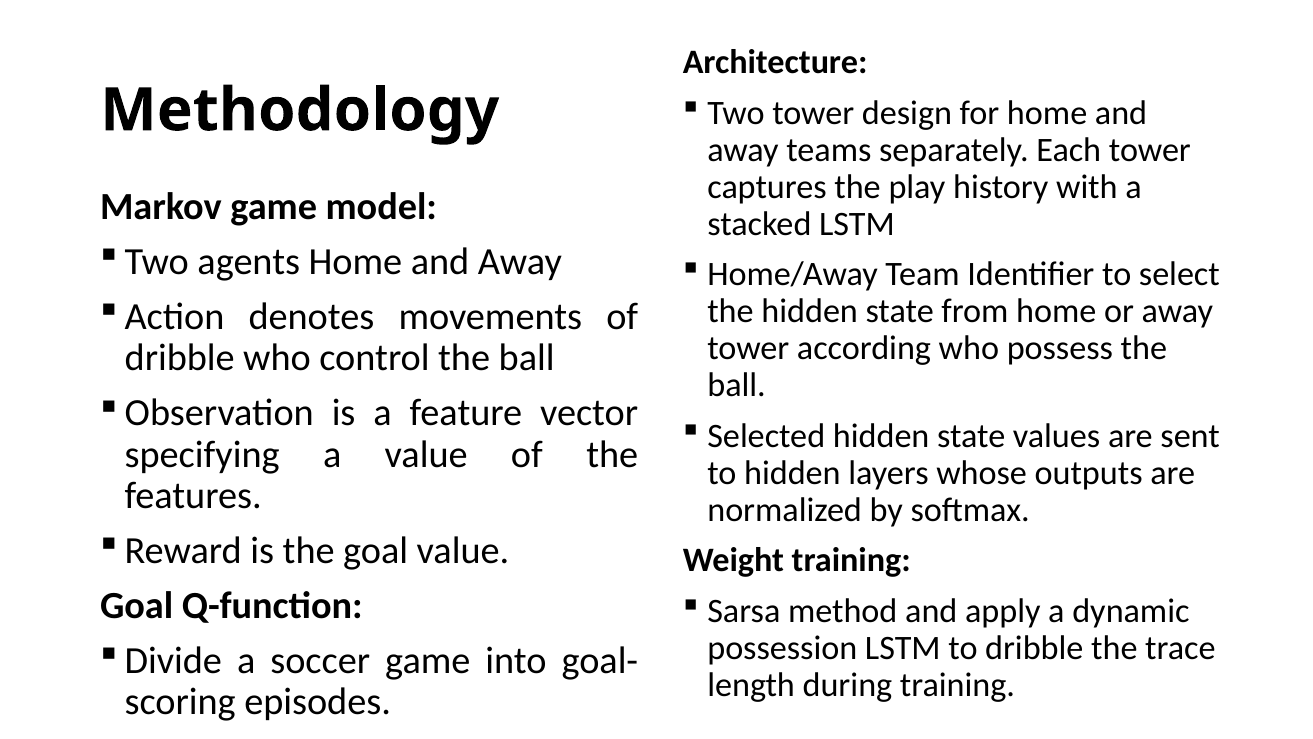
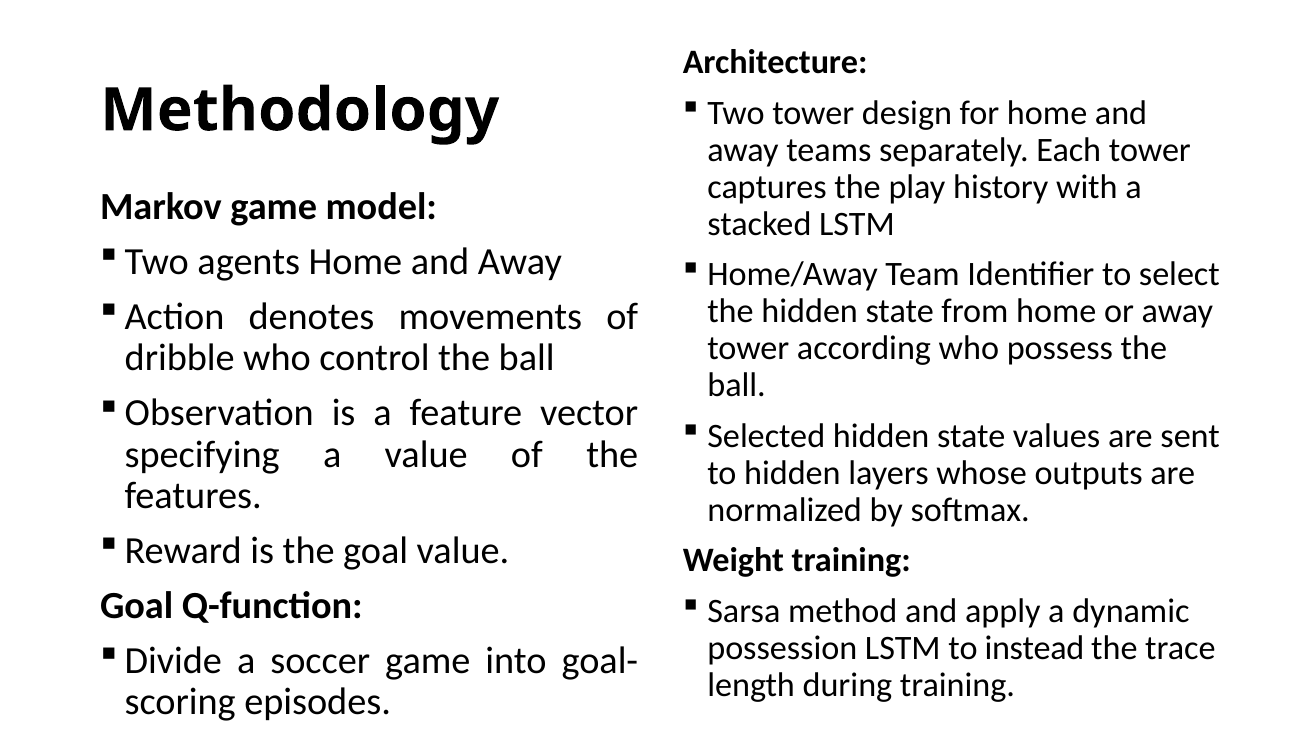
to dribble: dribble -> instead (1034, 648)
